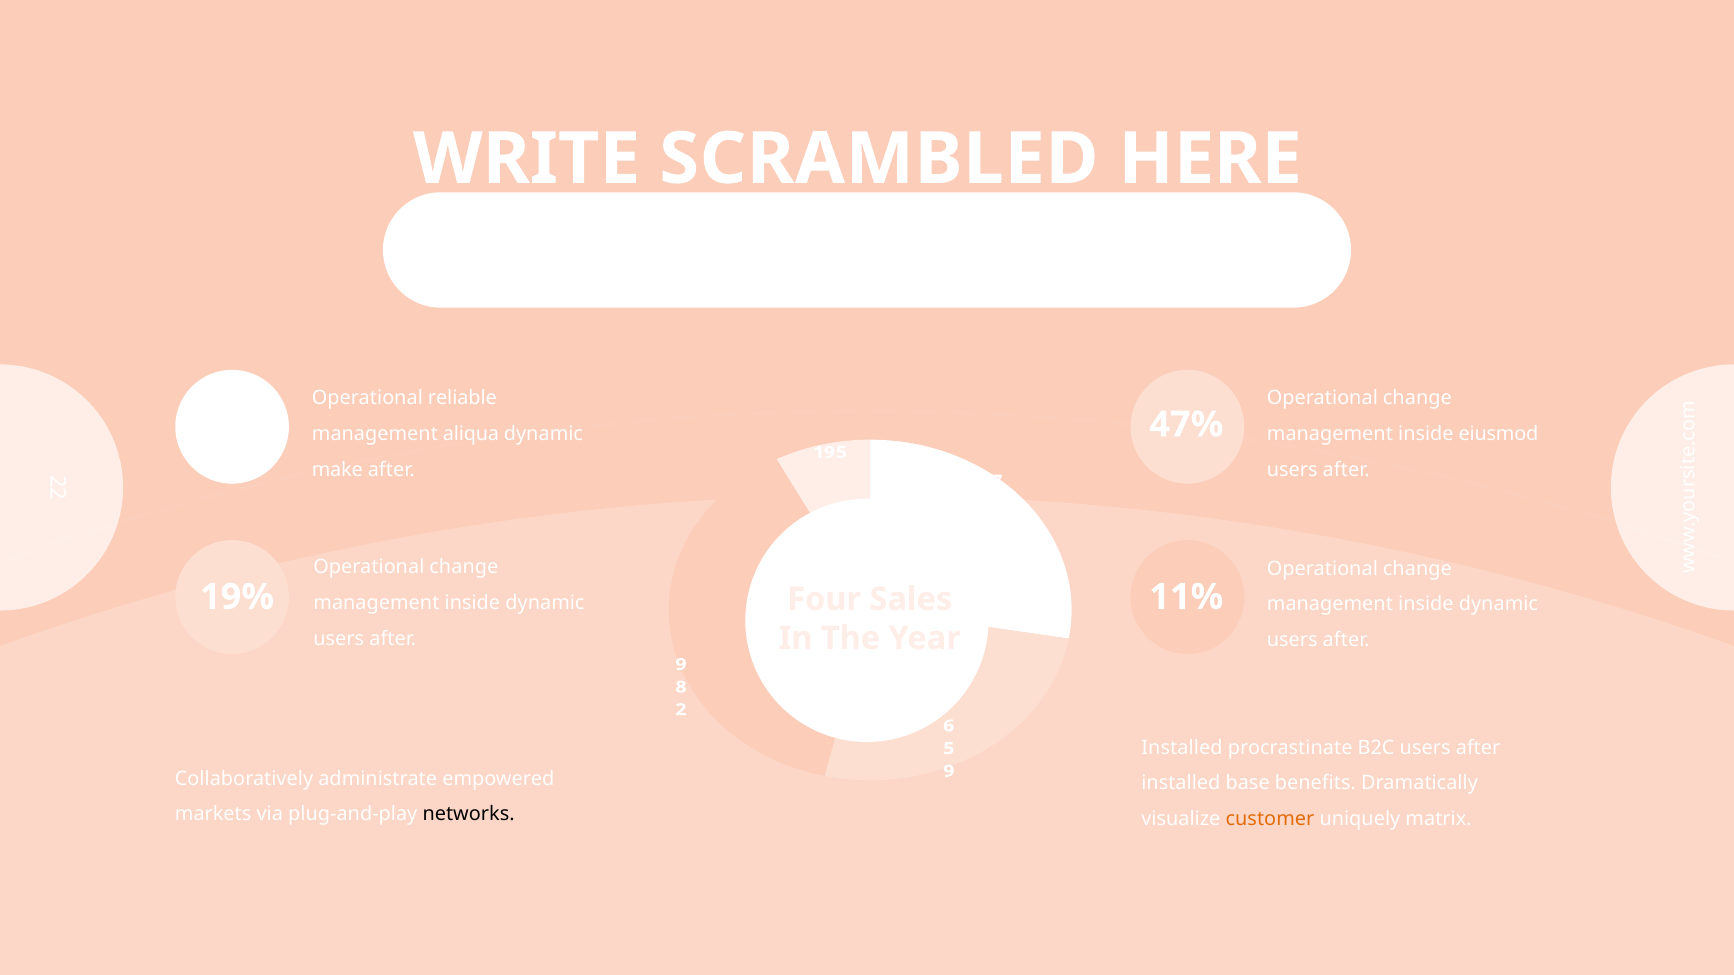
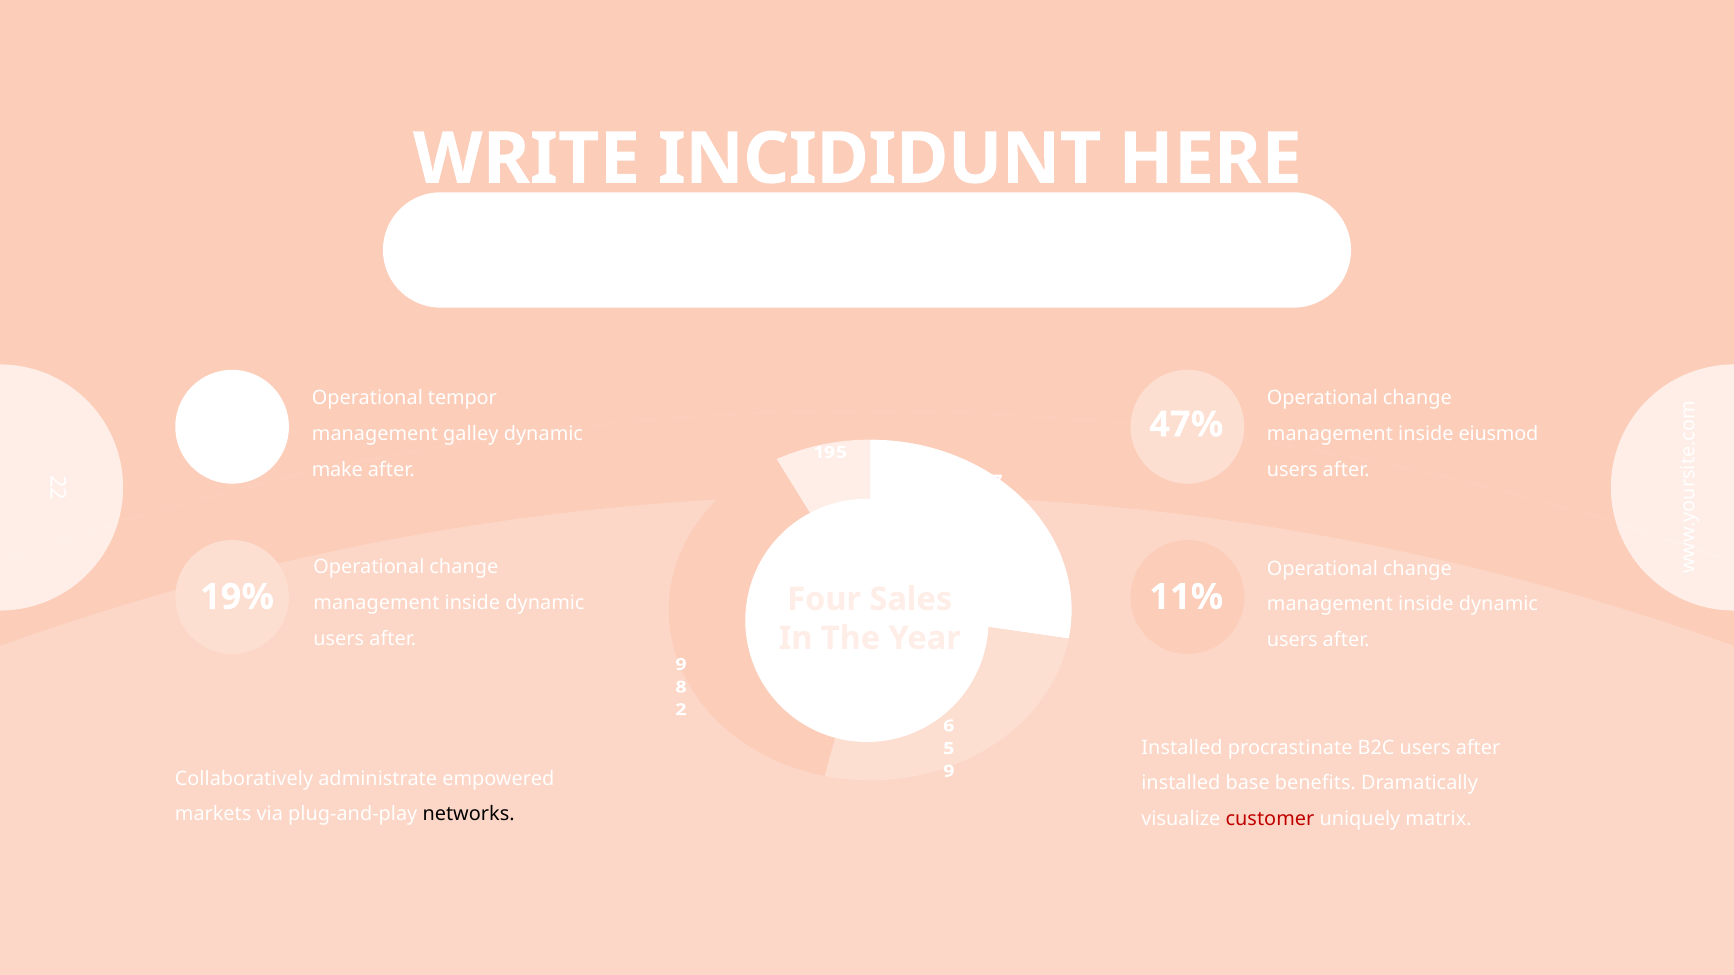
SCRAMBLED: SCRAMBLED -> INCIDIDUNT (880, 159)
reliable: reliable -> tempor (462, 398)
aliqua: aliqua -> galley (471, 434)
customer colour: orange -> red (1270, 820)
